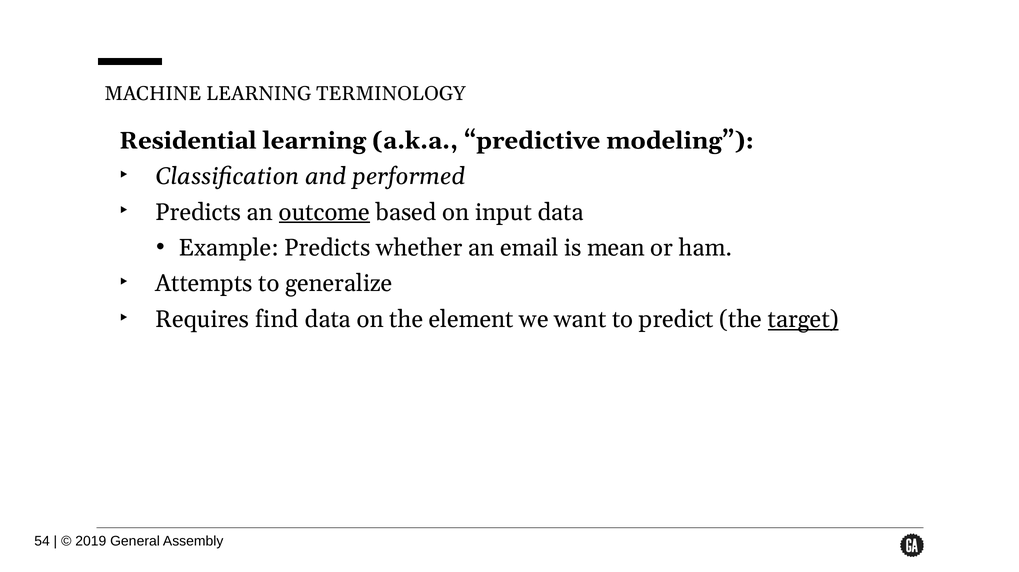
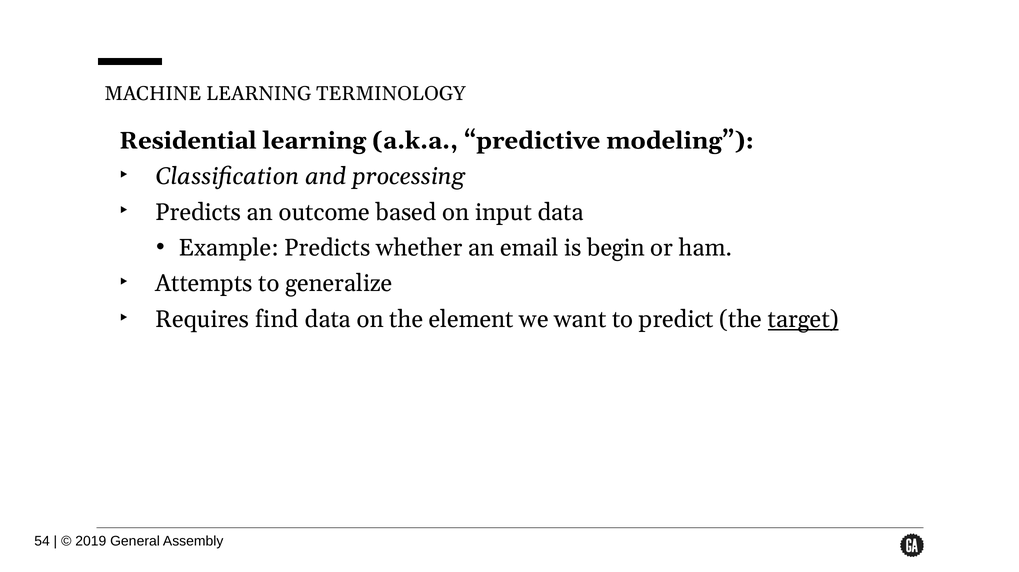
performed: performed -> processing (409, 176)
outcome underline: present -> none (324, 212)
mean: mean -> begin (616, 248)
